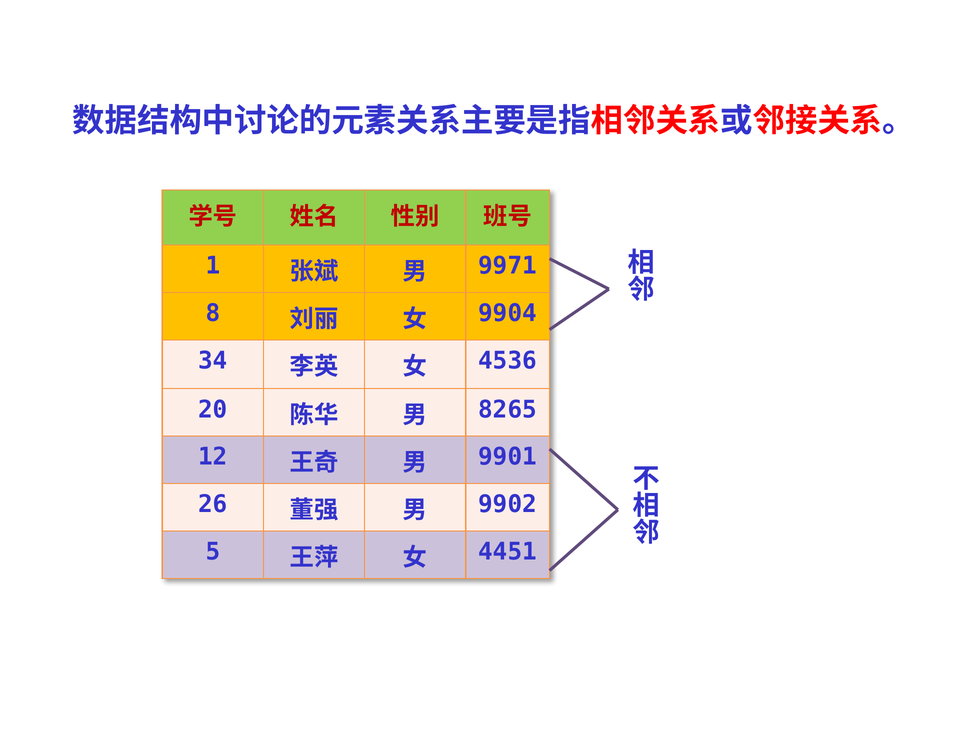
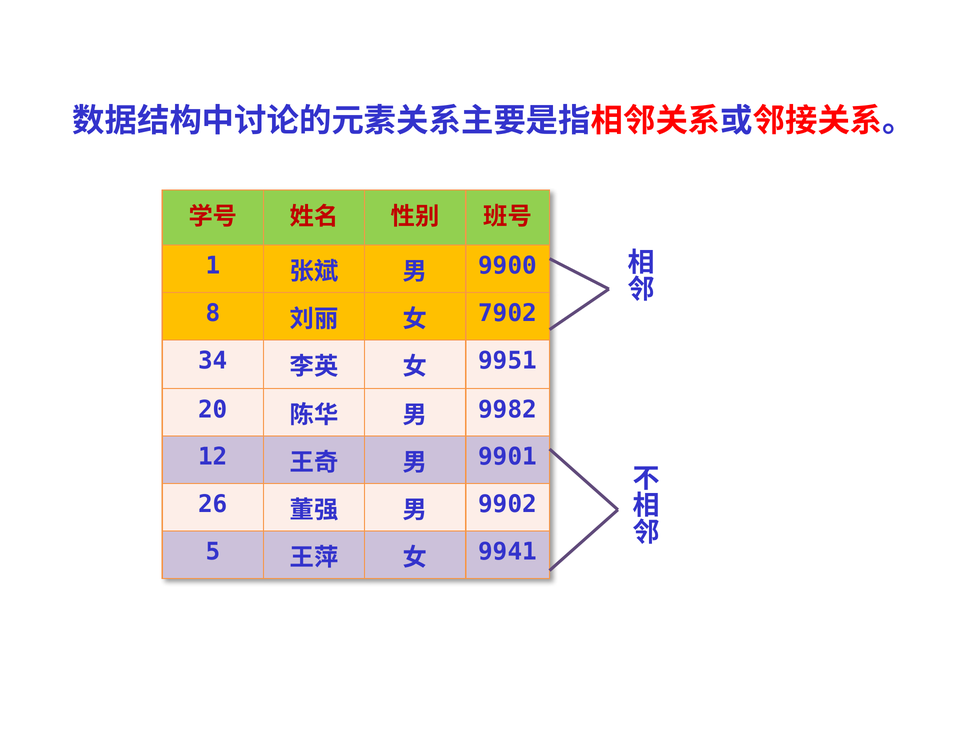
9971: 9971 -> 9900 (508, 266)
9904: 9904 -> 7902 (508, 313)
4536: 4536 -> 9951 (508, 361)
8265: 8265 -> 9982 (508, 409)
4451: 4451 -> 9941 (508, 552)
